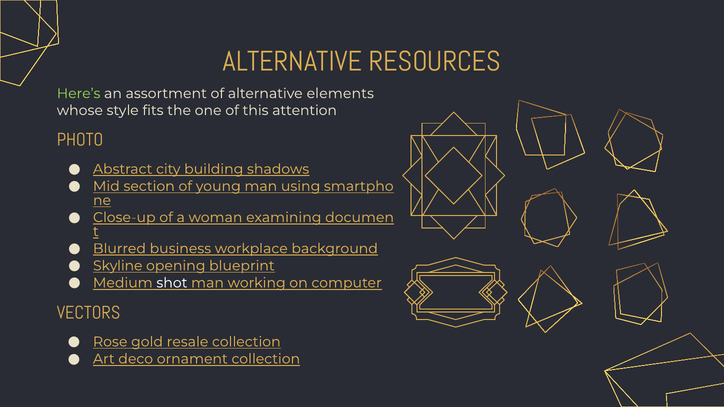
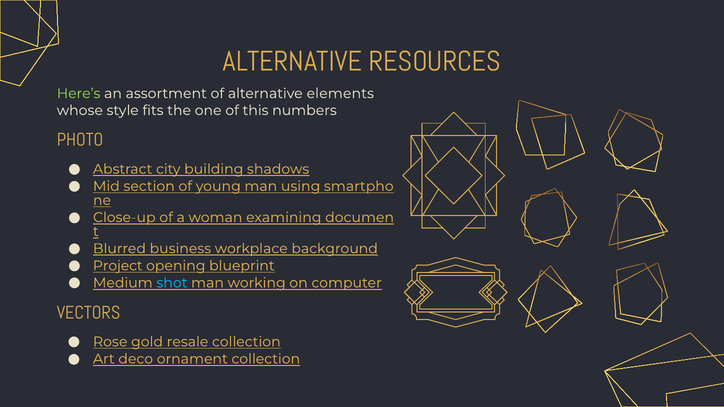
attention: attention -> numbers (304, 110)
Skyline: Skyline -> Project (118, 266)
shot colour: white -> light blue (172, 283)
